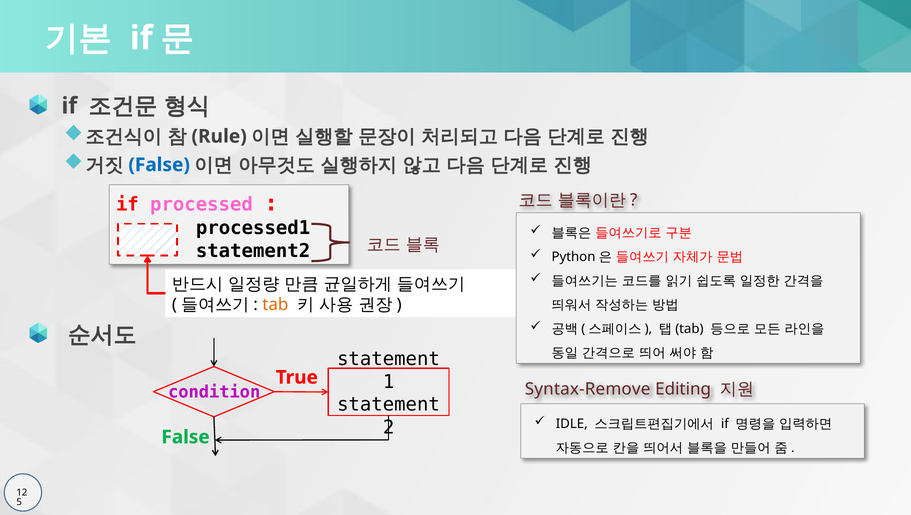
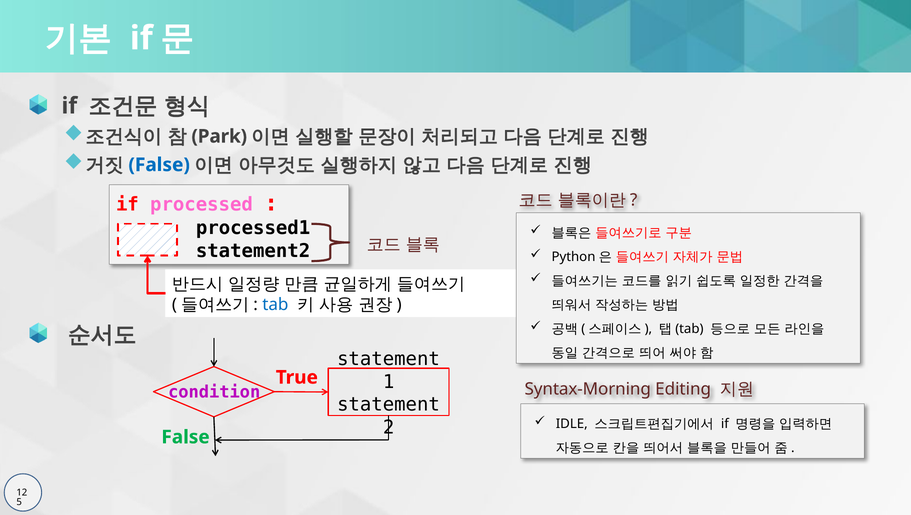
Rule: Rule -> Park (219, 136)
tab colour: orange -> blue (275, 305)
Syntax-Remove: Syntax-Remove -> Syntax-Morning (588, 389)
